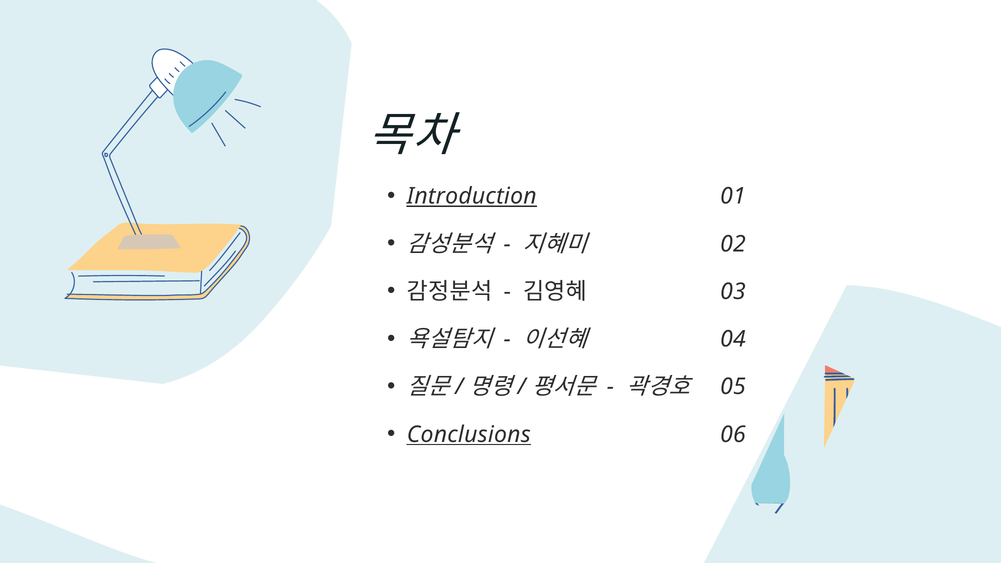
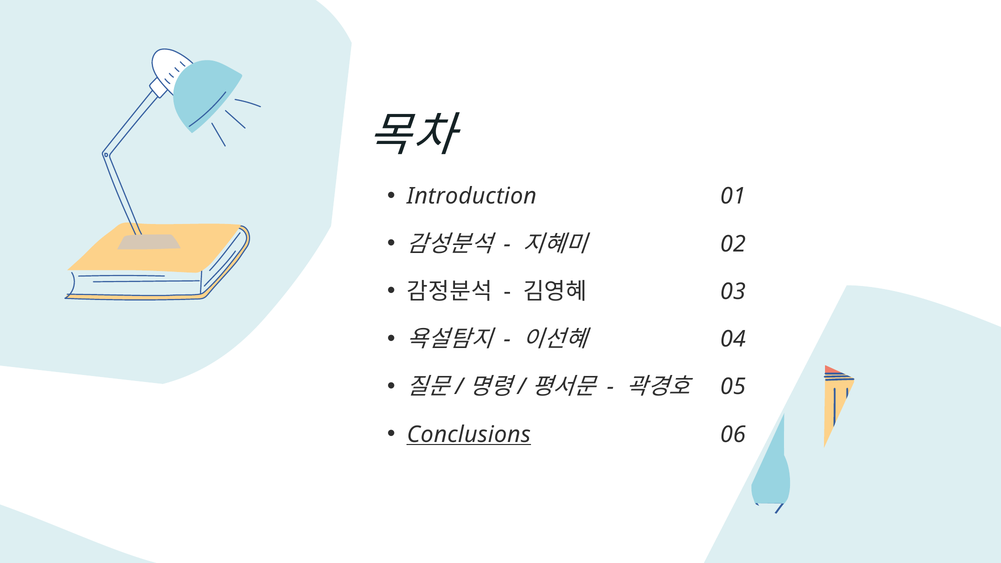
Introduction underline: present -> none (472, 196)
